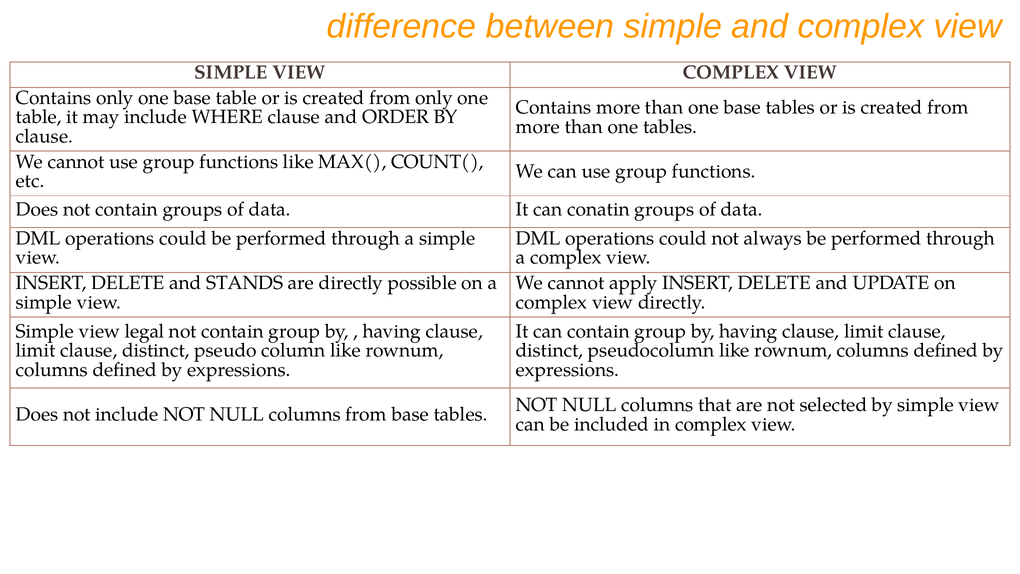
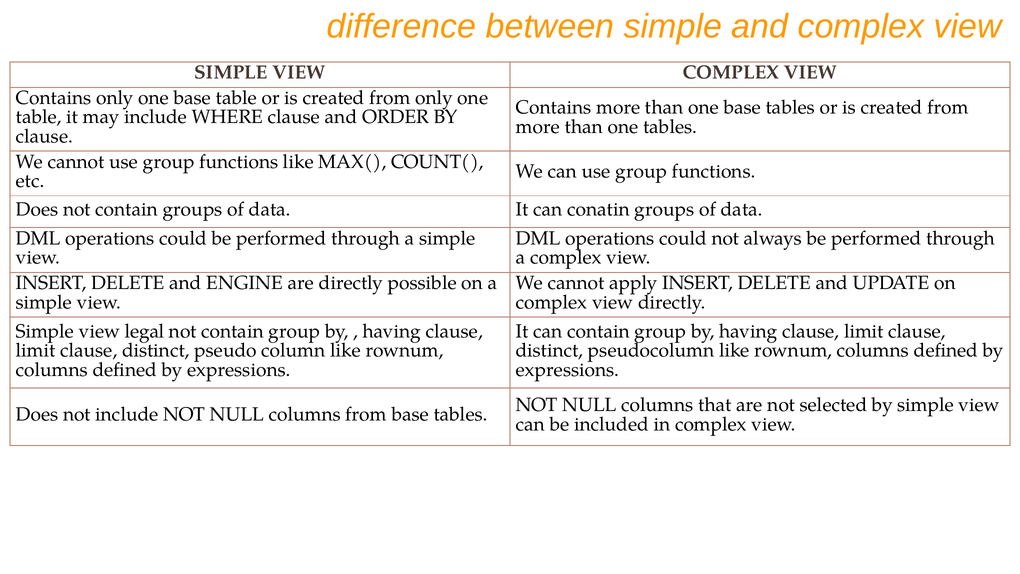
STANDS: STANDS -> ENGINE (245, 283)
